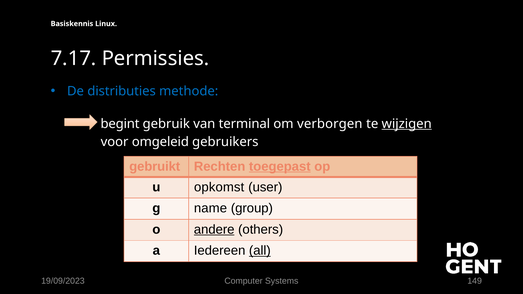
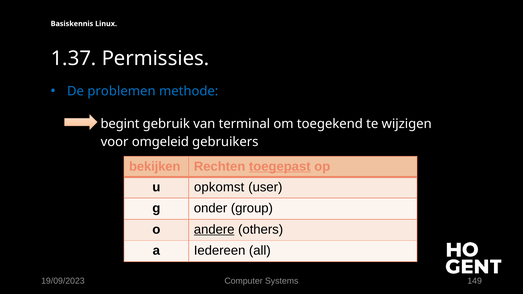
7.17: 7.17 -> 1.37 (74, 59)
distributies: distributies -> problemen (122, 91)
verborgen: verborgen -> toegekend (330, 124)
wijzigen underline: present -> none (407, 124)
gebruikt: gebruikt -> bekijken (155, 166)
name: name -> onder (211, 208)
all underline: present -> none (260, 251)
